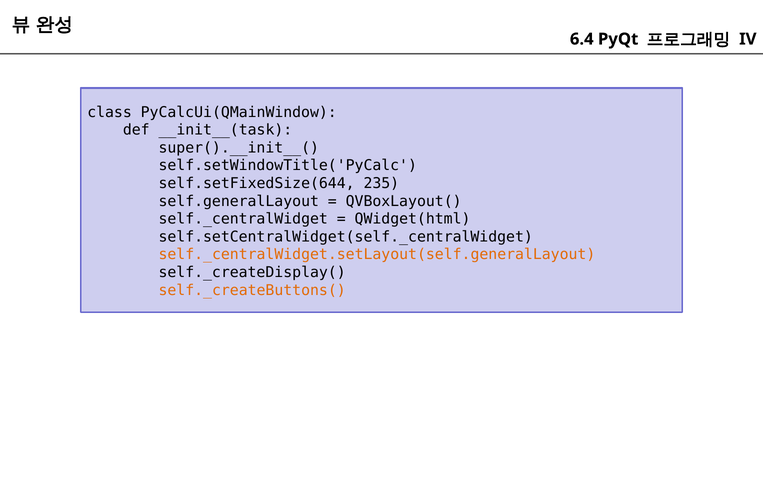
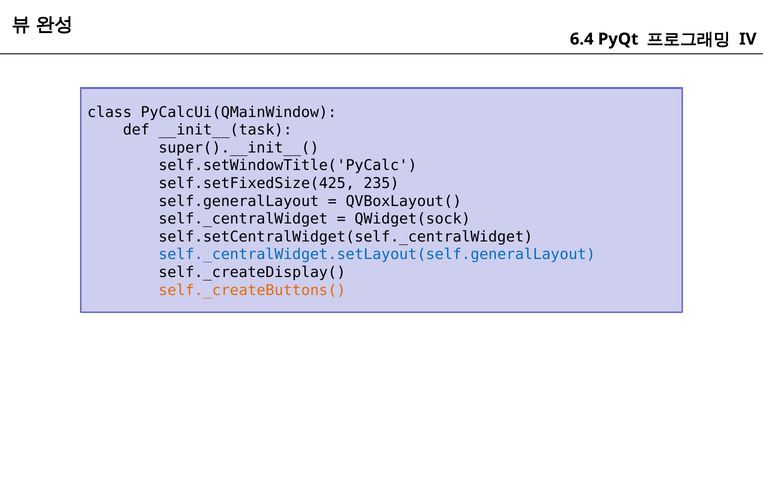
self.setFixedSize(644: self.setFixedSize(644 -> self.setFixedSize(425 (257, 183)
QWidget(html: QWidget(html -> QWidget(sock (413, 219)
self._centralWidget.setLayout(self.generalLayout colour: orange -> blue (377, 255)
